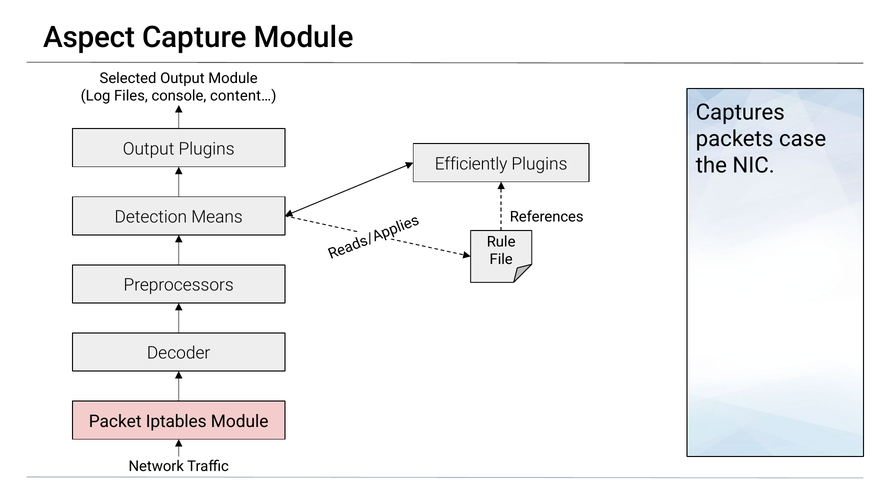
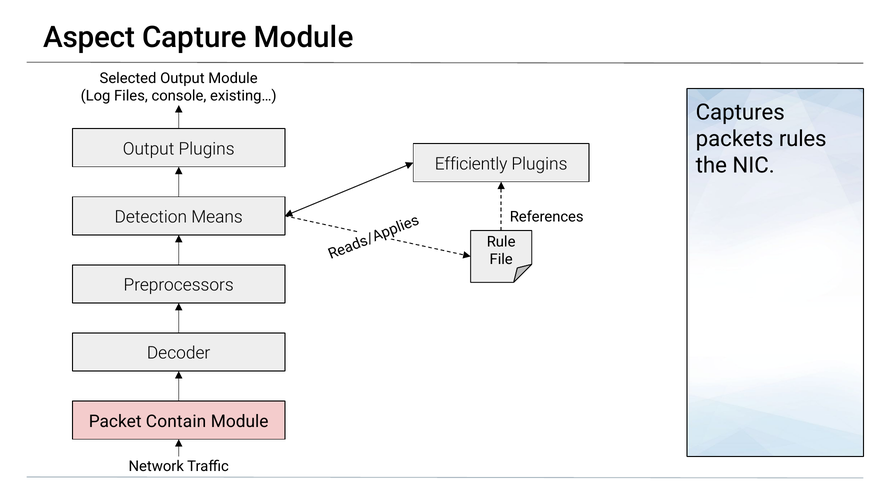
content…: content… -> existing… (243, 96)
case: case -> rules (803, 139)
Iptables: Iptables -> Contain (176, 422)
